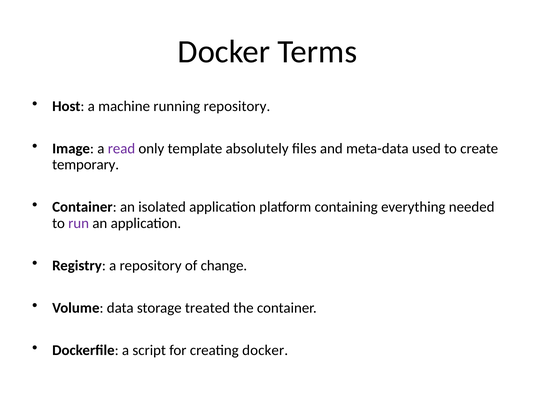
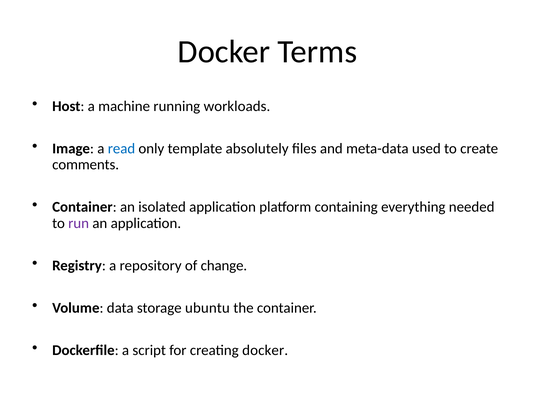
running repository: repository -> workloads (237, 106)
read colour: purple -> blue (121, 149)
temporary: temporary -> comments (86, 165)
treated: treated -> ubuntu (207, 308)
